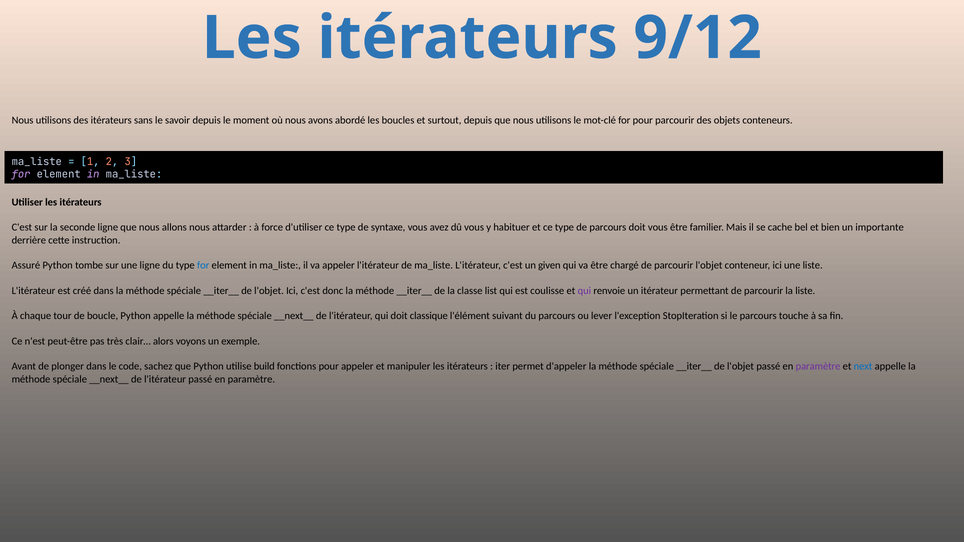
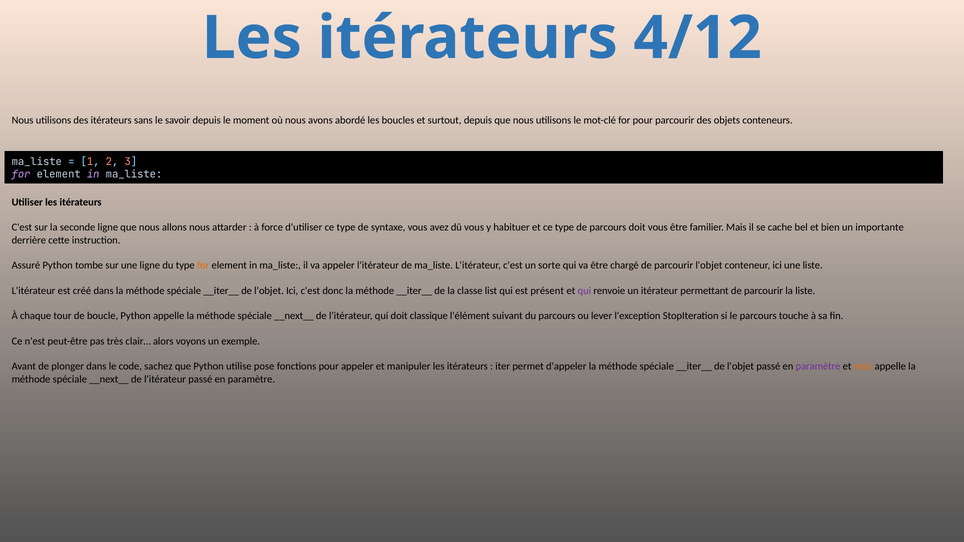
9/12: 9/12 -> 4/12 (698, 38)
for colour: blue -> orange (203, 265)
given: given -> sorte (549, 265)
coulisse: coulisse -> présent (547, 291)
build: build -> pose (264, 367)
next colour: blue -> orange (863, 367)
